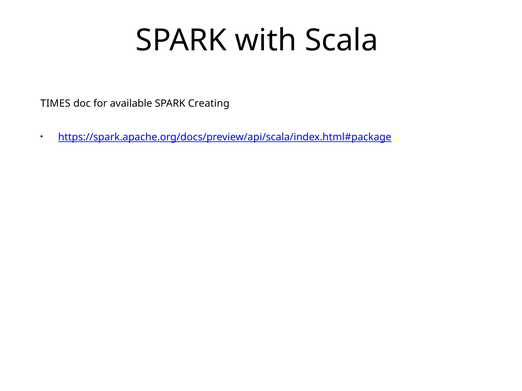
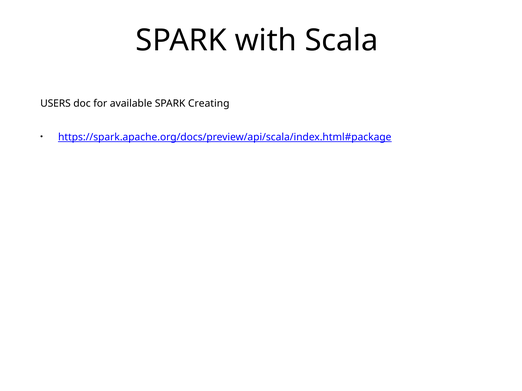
TIMES: TIMES -> USERS (56, 104)
